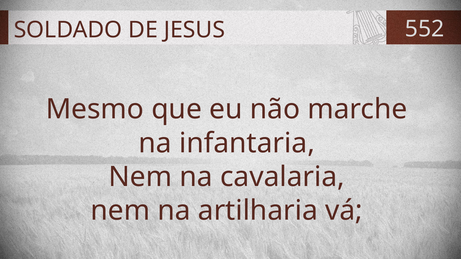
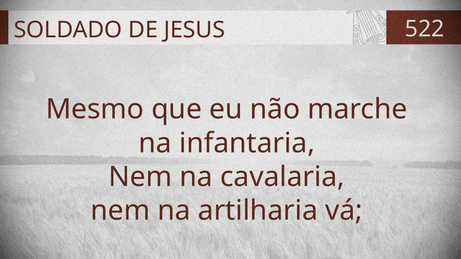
552: 552 -> 522 (425, 29)
